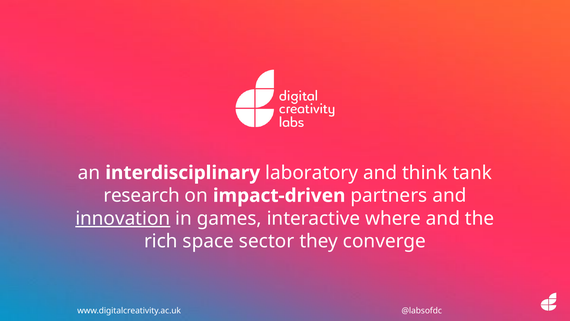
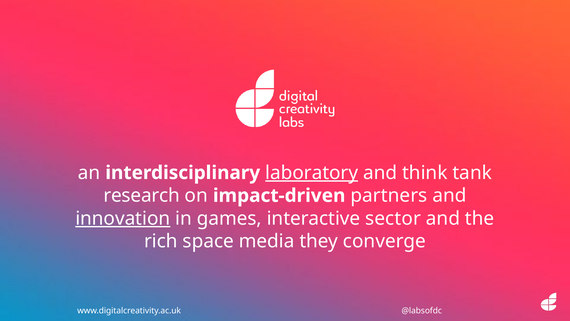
laboratory underline: none -> present (312, 173)
where: where -> sector (393, 218)
sector: sector -> media (267, 241)
